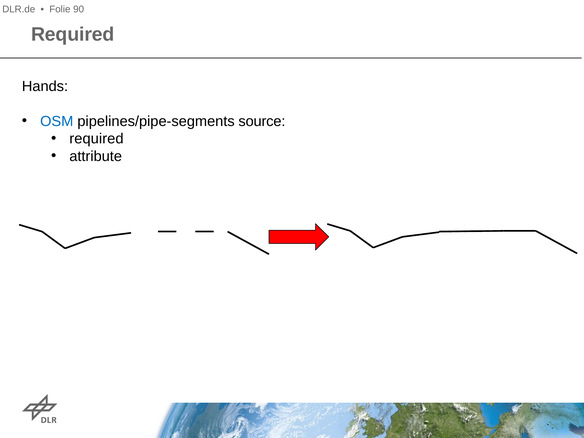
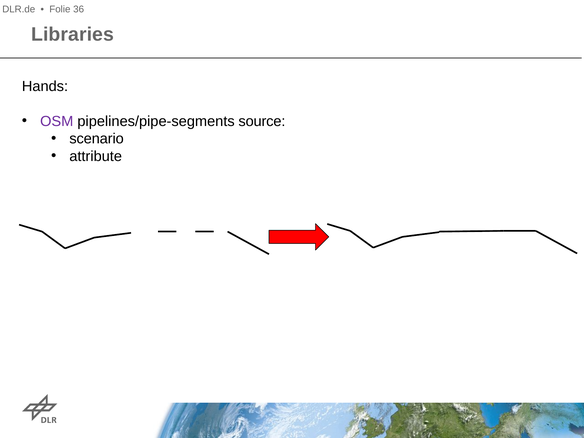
90: 90 -> 36 (79, 9)
Required: Required -> Libraries (73, 34)
OSM colour: blue -> purple (57, 121)
required: required -> scenario (97, 139)
